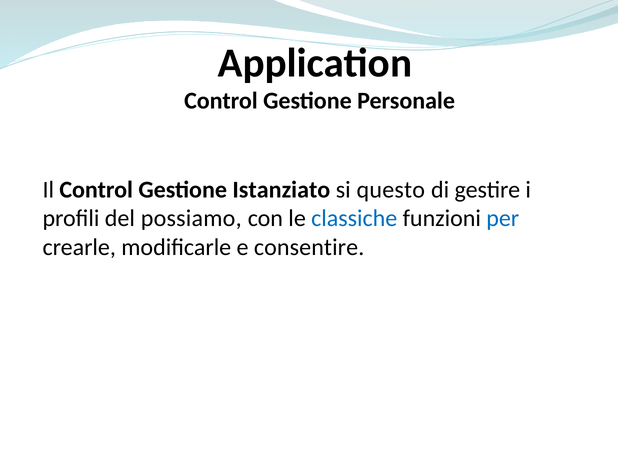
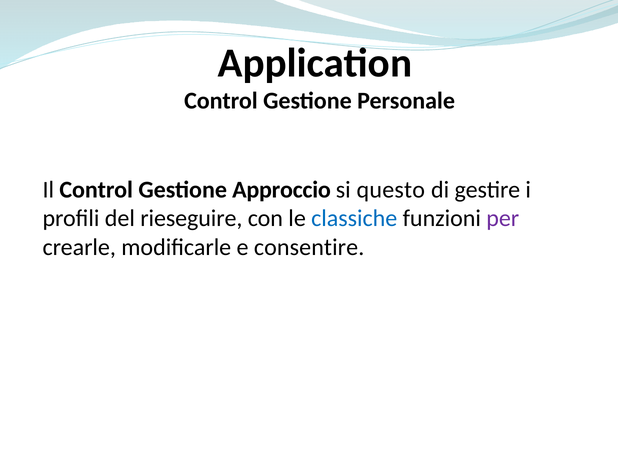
Istanziato: Istanziato -> Approccio (281, 189)
possiamo: possiamo -> rieseguire (191, 218)
per colour: blue -> purple (503, 218)
